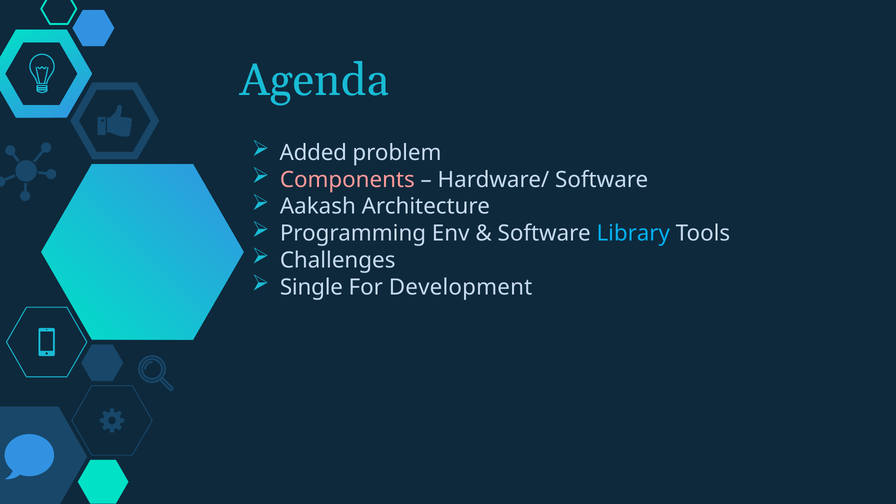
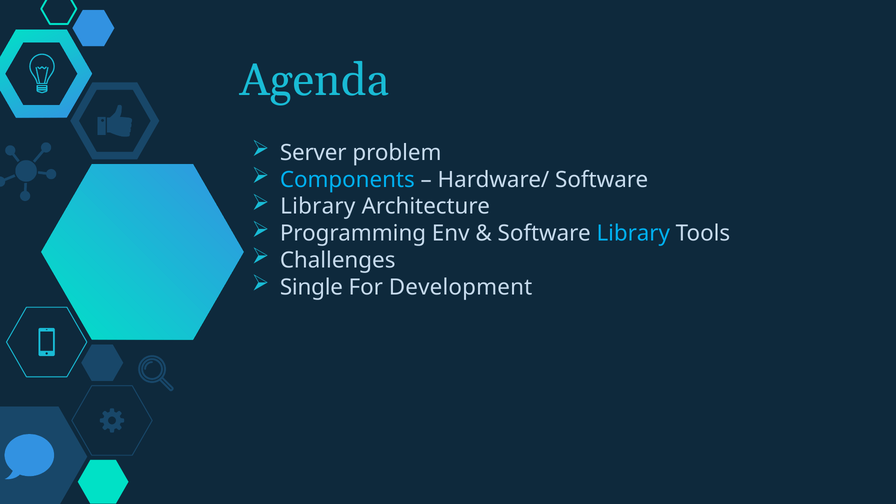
Added: Added -> Server (313, 153)
Components colour: pink -> light blue (347, 180)
Aakash: Aakash -> Library (318, 207)
